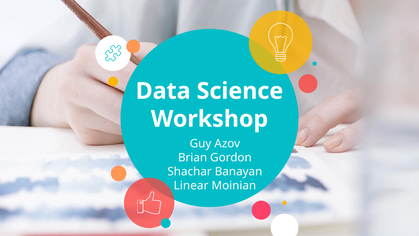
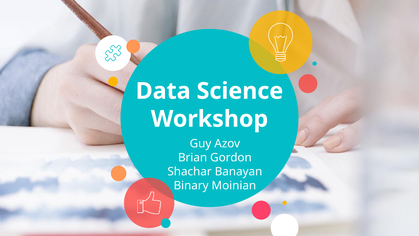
Linear: Linear -> Binary (191, 185)
